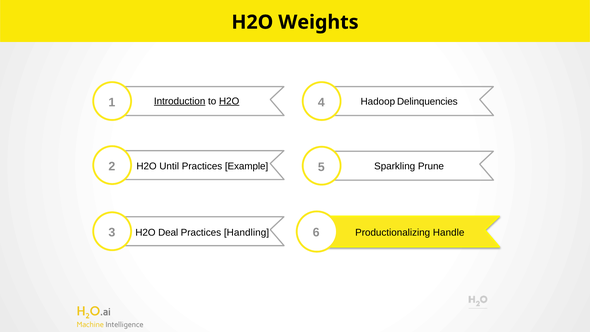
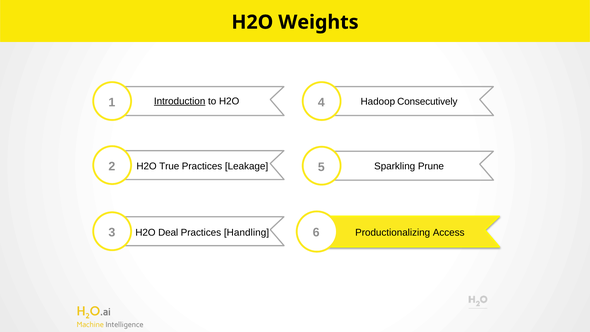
H2O underline: present -> none (229, 101)
Delinquencies: Delinquencies -> Consecutively (427, 102)
Until: Until -> True (169, 166)
Example: Example -> Leakage (247, 166)
Handle: Handle -> Access (449, 233)
